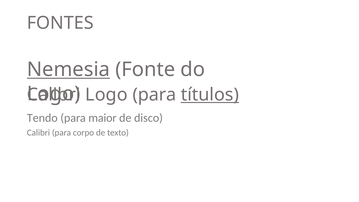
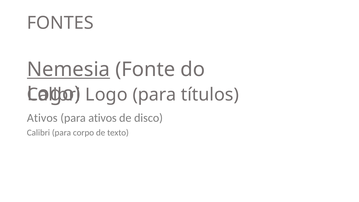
títulos underline: present -> none (210, 95)
Tendo: Tendo -> Ativos (42, 118)
para maior: maior -> ativos (102, 118)
